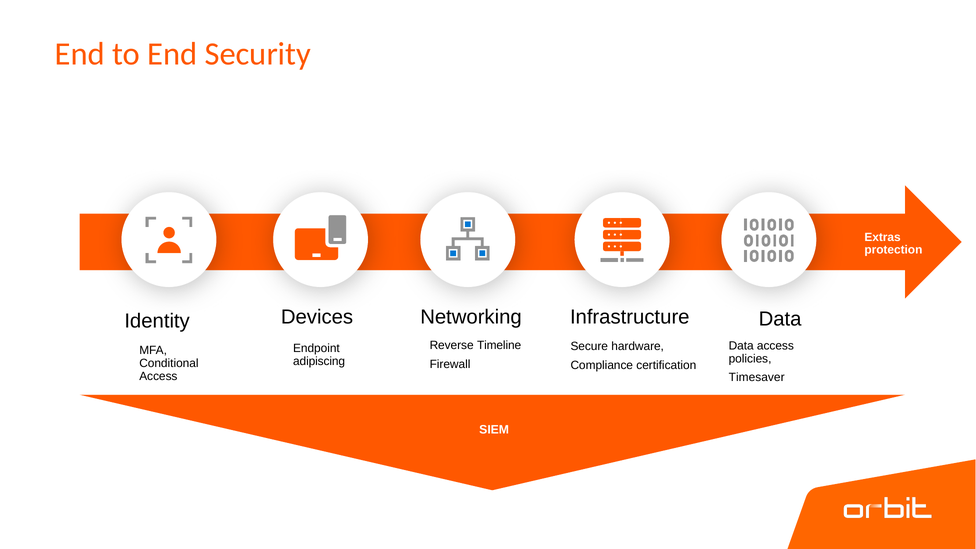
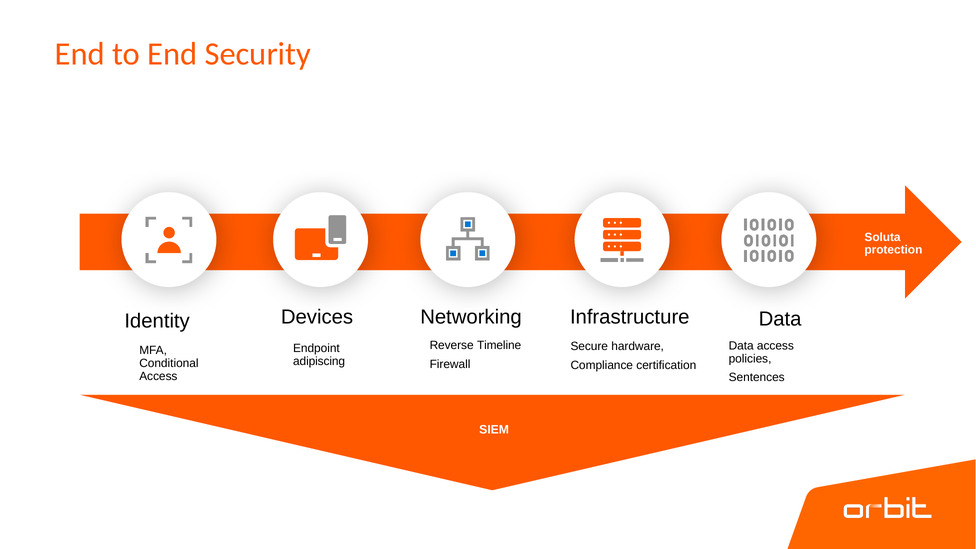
Extras: Extras -> Soluta (883, 237)
Timesaver: Timesaver -> Sentences (757, 377)
